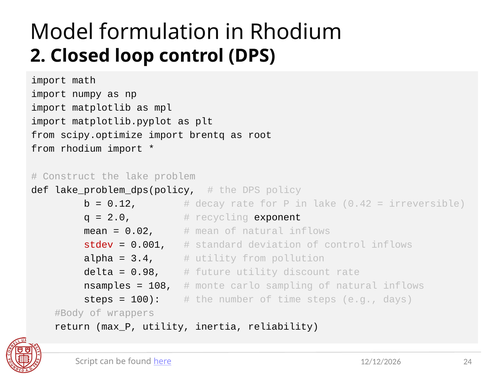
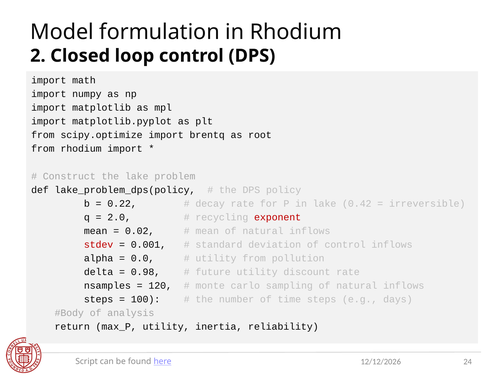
0.12: 0.12 -> 0.22 (122, 203)
exponent colour: black -> red (278, 217)
3.4: 3.4 -> 0.0 (143, 258)
108: 108 -> 120 (160, 285)
wrappers: wrappers -> analysis (131, 313)
